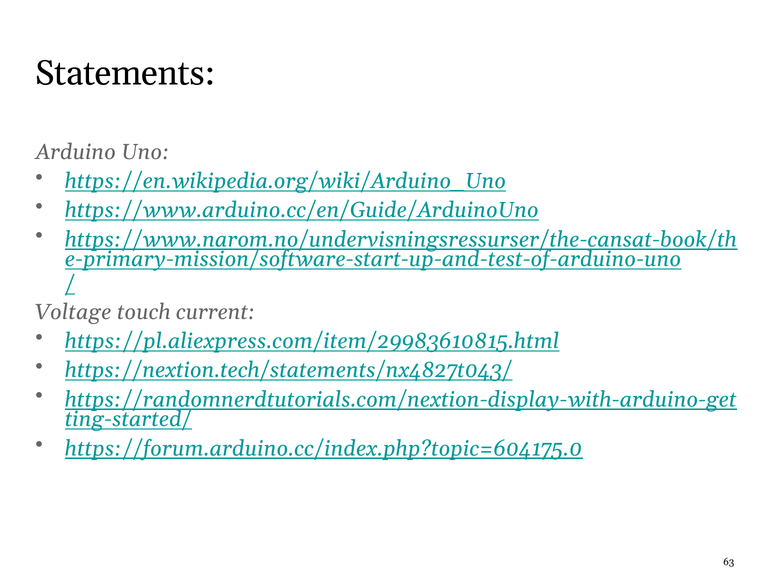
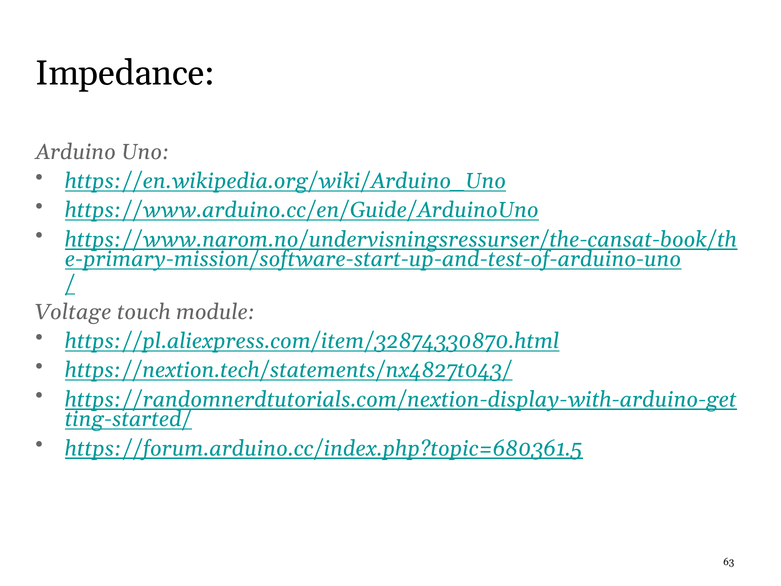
Statements: Statements -> Impedance (125, 73)
current: current -> module (216, 312)
https://pl.aliexpress.com/item/29983610815.html: https://pl.aliexpress.com/item/29983610815.html -> https://pl.aliexpress.com/item/32874330870.html (312, 341)
https://forum.arduino.cc/index.php?topic=604175.0: https://forum.arduino.cc/index.php?topic=604175.0 -> https://forum.arduino.cc/index.php?topic=680361.5 (324, 448)
